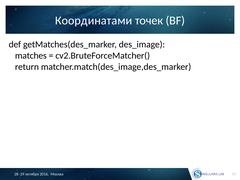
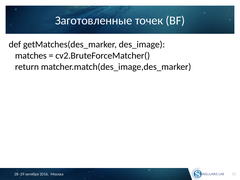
Координатами: Координатами -> Заготовленные (94, 21)
